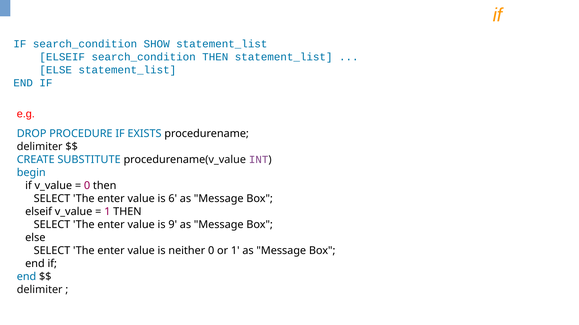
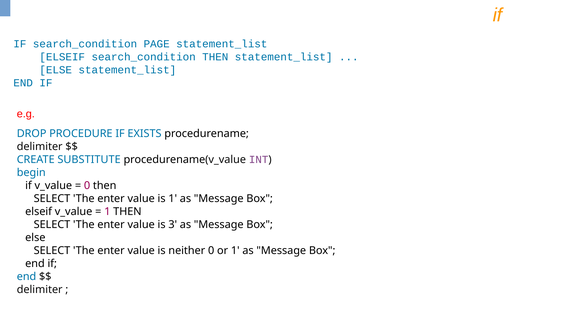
SHOW: SHOW -> PAGE (157, 44)
is 6: 6 -> 1 (173, 199)
9: 9 -> 3 (173, 225)
